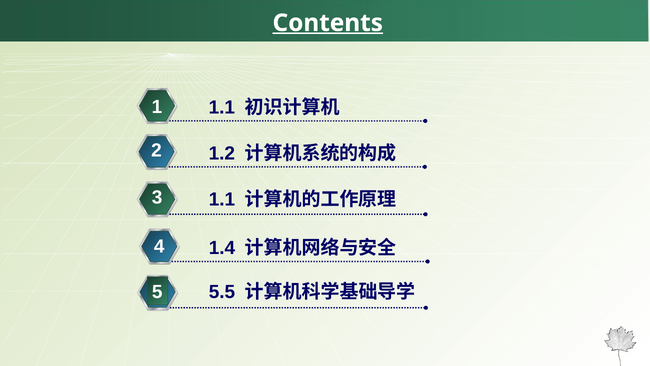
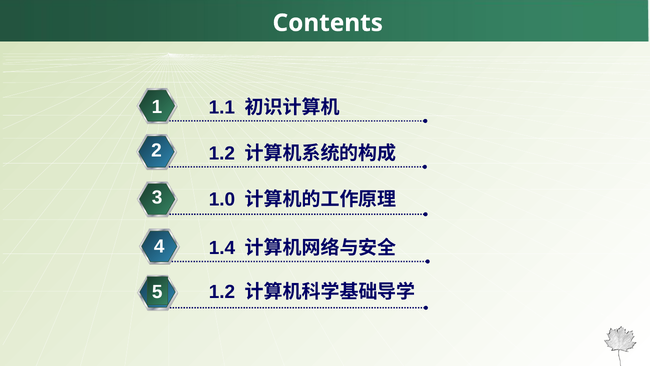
Contents underline: present -> none (328, 23)
1.1: 1.1 -> 1.0 (222, 199)
5.5: 5.5 -> 1.2 (222, 291)
